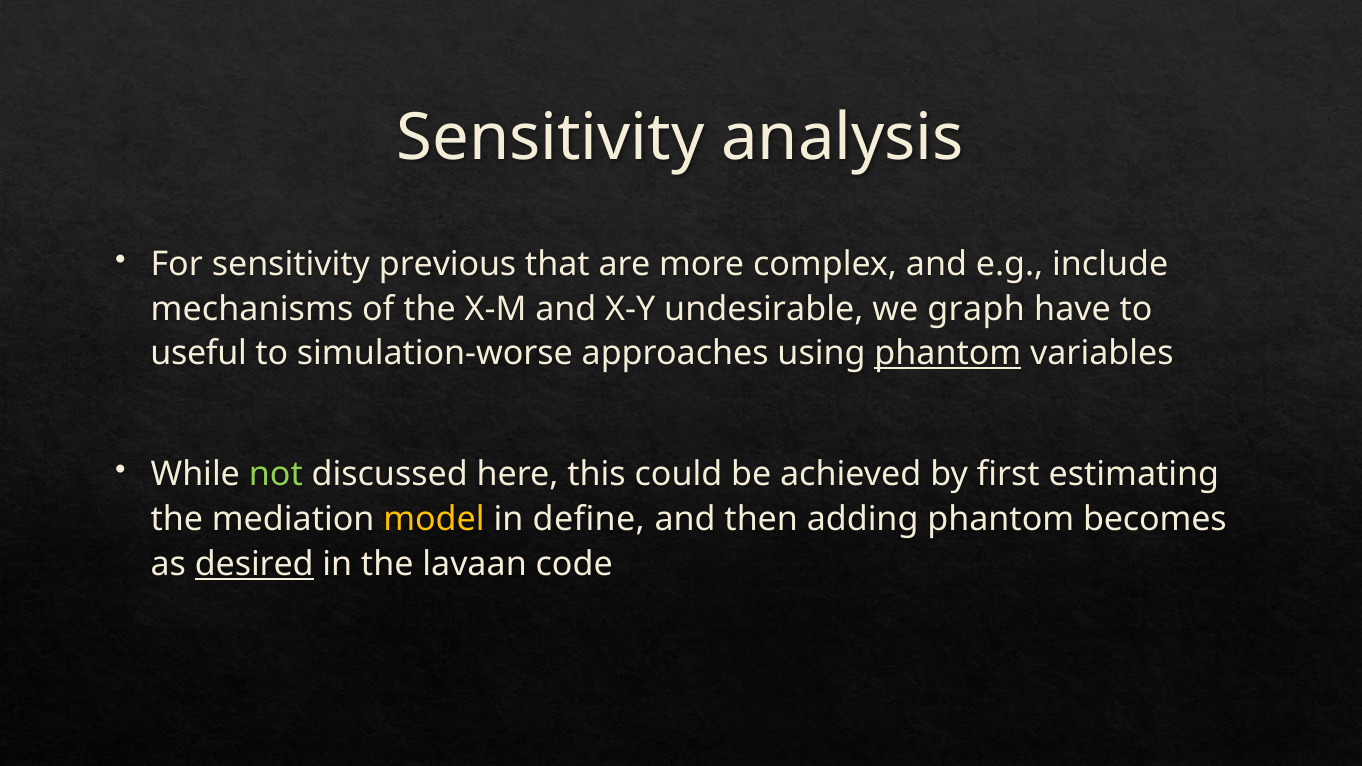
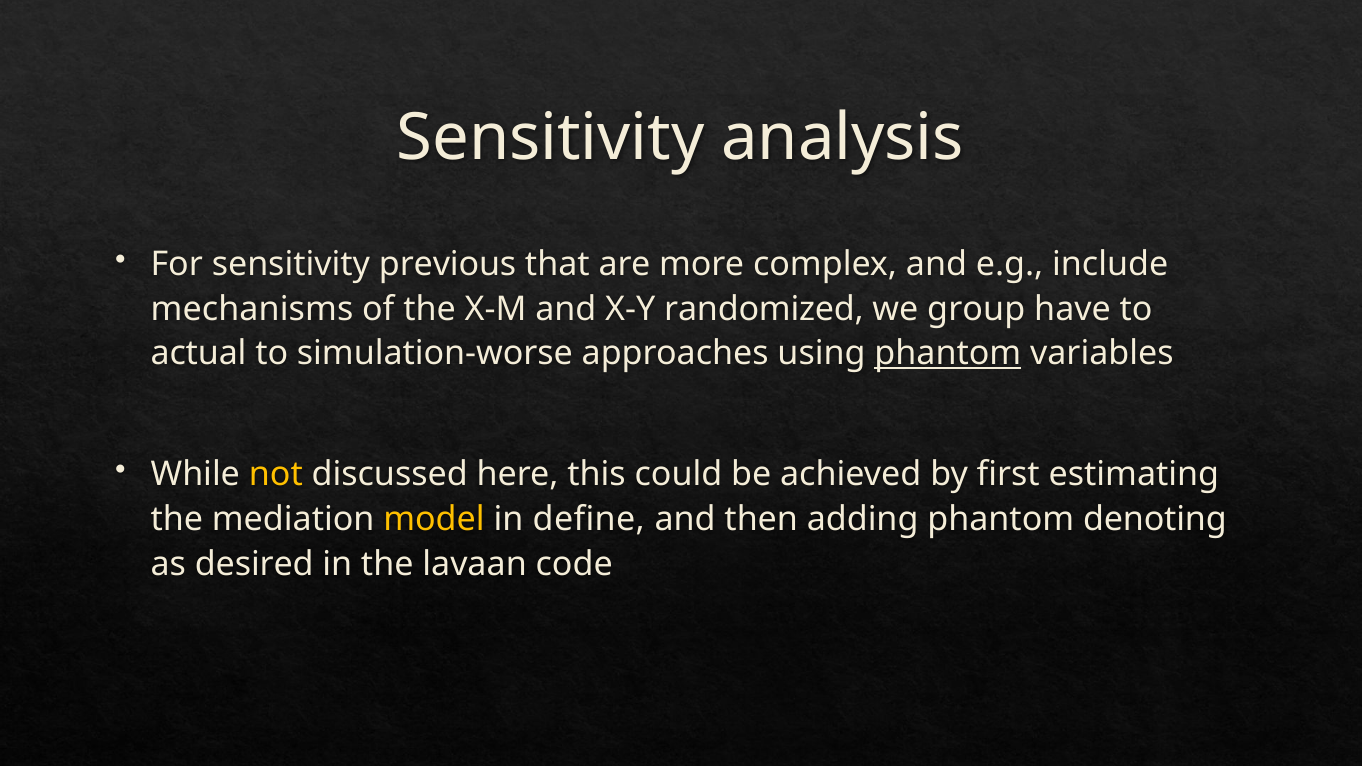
undesirable: undesirable -> randomized (764, 309)
graph: graph -> group (976, 309)
useful: useful -> actual (199, 354)
not colour: light green -> yellow (276, 474)
becomes: becomes -> denoting (1155, 519)
desired underline: present -> none (254, 564)
